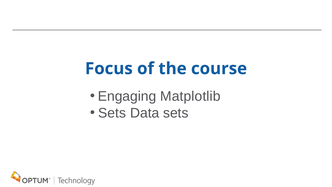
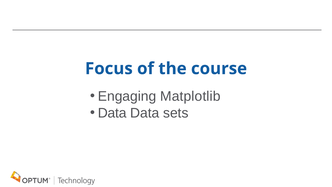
Sets: Sets -> Data (112, 113)
